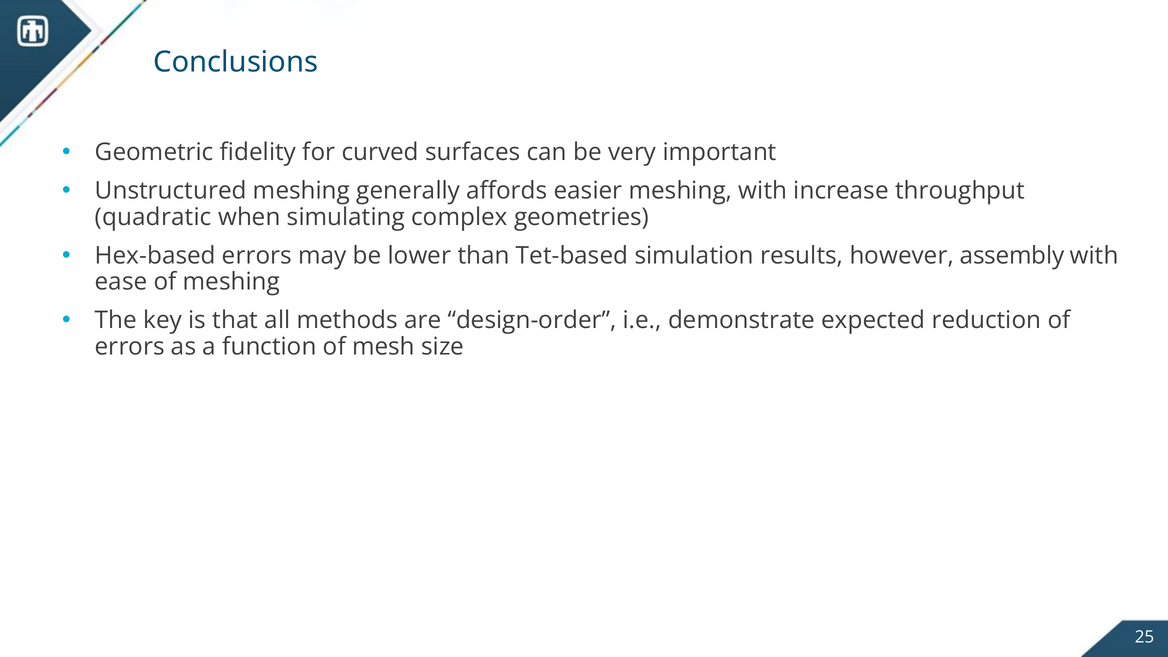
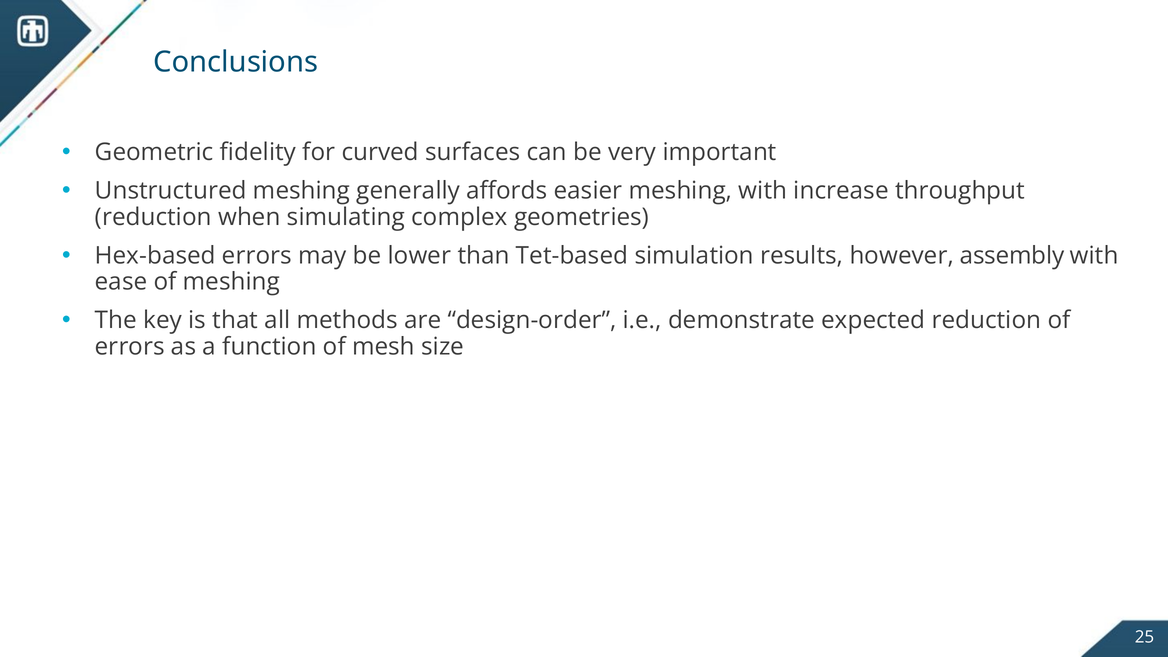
quadratic: quadratic -> reduction (153, 217)
